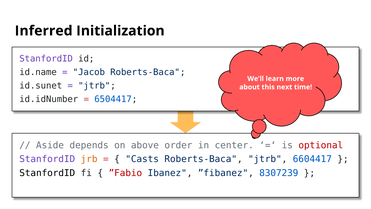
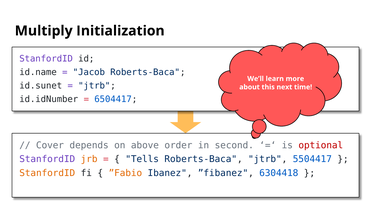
Inferred: Inferred -> Multiply (44, 31)
Aside: Aside -> Cover (50, 145)
center: center -> second (234, 145)
Casts: Casts -> Tells (142, 159)
6604417: 6604417 -> 5504417 (312, 159)
StanfordID colour: black -> orange (47, 173)
”Fabio colour: red -> orange (125, 173)
8307239: 8307239 -> 6304418 (279, 173)
